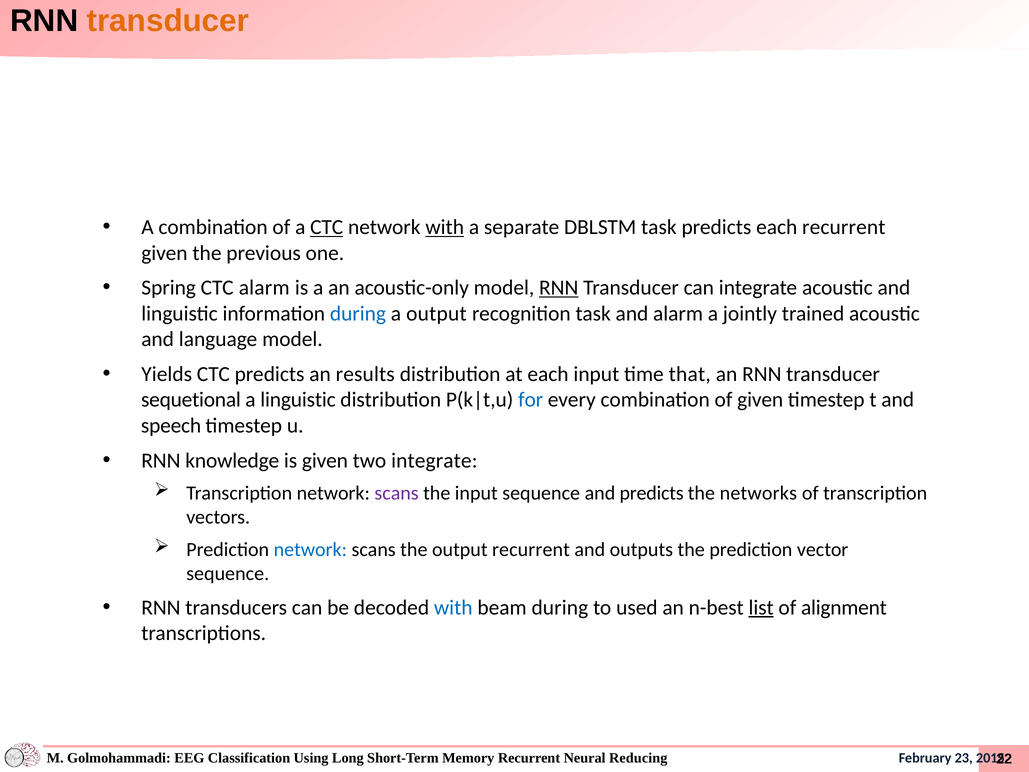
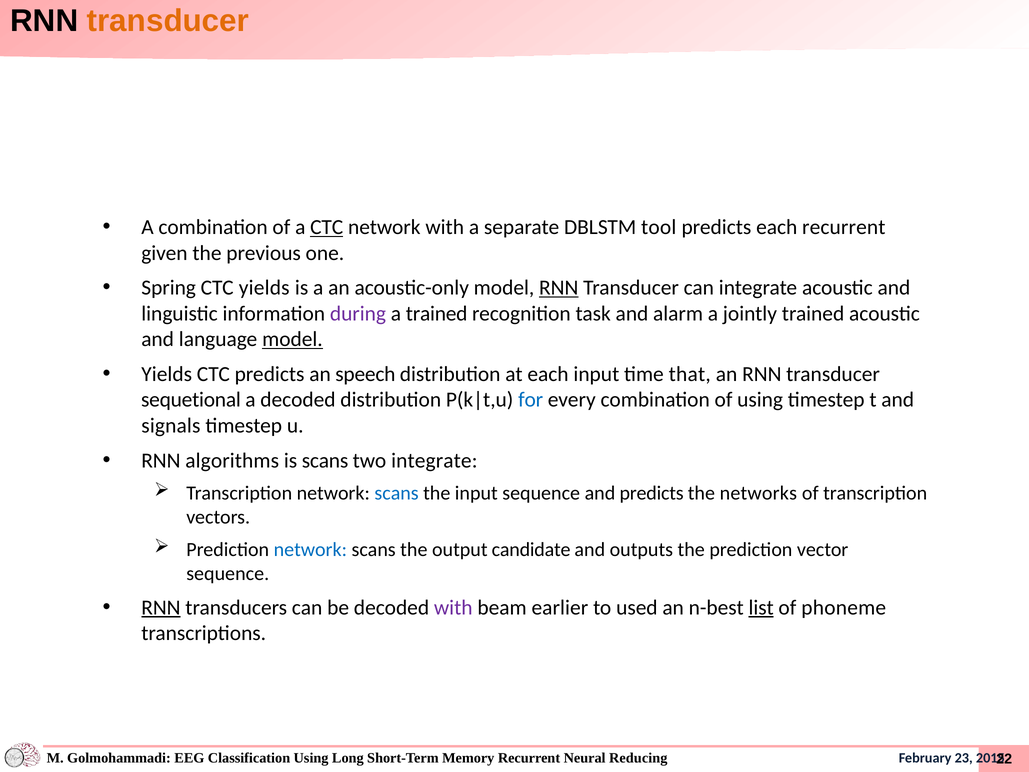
with underline: present -> none (445, 227)
DBLSTM task: task -> tool (659, 227)
CTC alarm: alarm -> yields (264, 288)
during colour: blue -> purple (358, 313)
a output: output -> trained (437, 313)
model underline: none -> present (292, 339)
results: results -> speech (365, 374)
a linguistic: linguistic -> decoded (298, 400)
of given: given -> using (760, 400)
speech: speech -> signals (171, 426)
knowledge: knowledge -> algorithms (232, 460)
is given: given -> scans (325, 460)
scans colour: purple -> blue (397, 493)
output recurrent: recurrent -> candidate (531, 549)
RNN underline: none -> present (161, 607)
with colour: blue -> purple (453, 607)
beam during: during -> earlier (560, 607)
alignment: alignment -> phoneme (844, 607)
